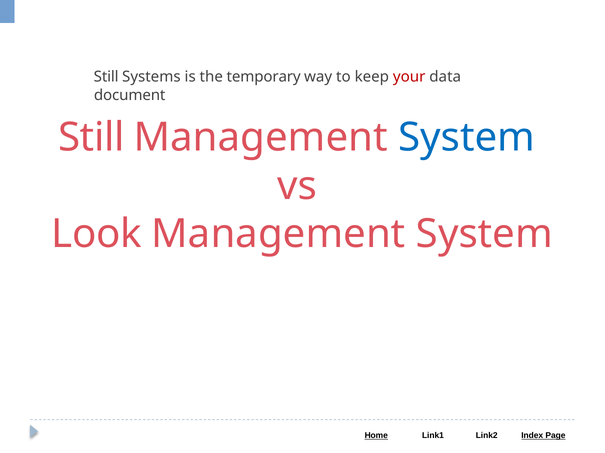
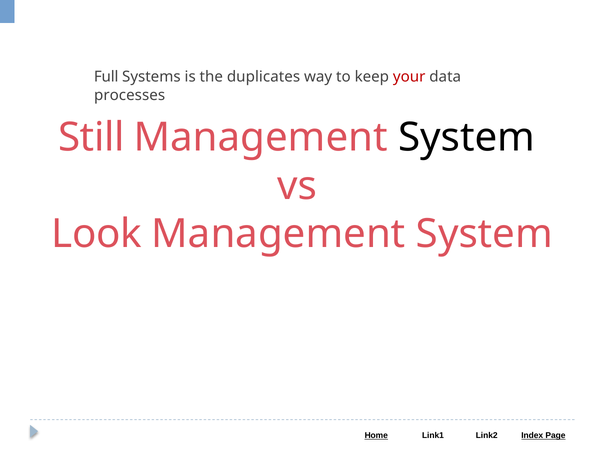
Still: Still -> Full (106, 77)
temporary: temporary -> duplicates (264, 77)
document: document -> processes (130, 95)
System colour: blue -> black (467, 138)
